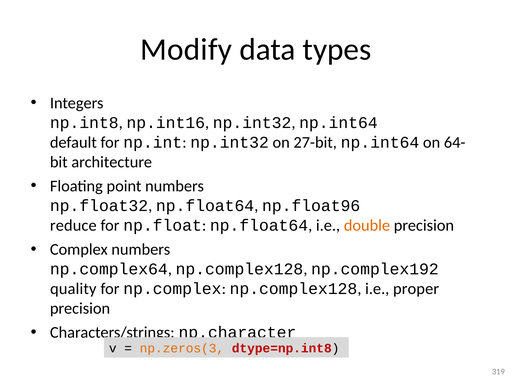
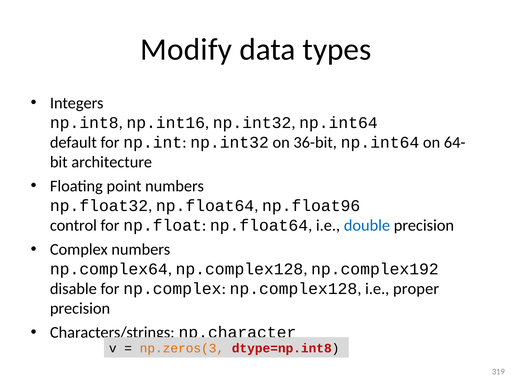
27-bit: 27-bit -> 36-bit (315, 142)
reduce: reduce -> control (73, 225)
double colour: orange -> blue (367, 225)
quality: quality -> disable (73, 289)
